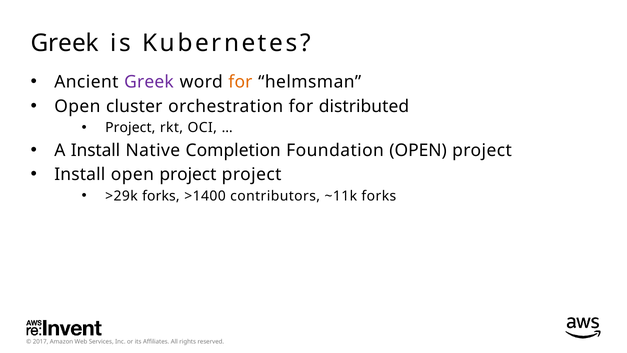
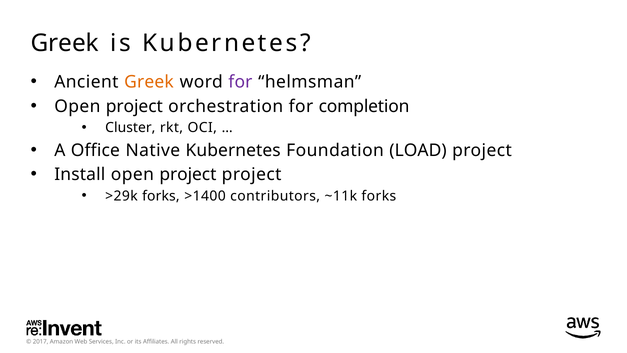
Greek colour: purple -> orange (149, 82)
for colour: orange -> purple (240, 82)
cluster: cluster -> project (134, 106)
distributed: distributed -> completion (364, 106)
Project: Project -> Cluster (130, 128)
A Install: Install -> Office (95, 150)
Native Completion: Completion -> Kubernetes (233, 150)
Foundation OPEN: OPEN -> LOAD (418, 150)
